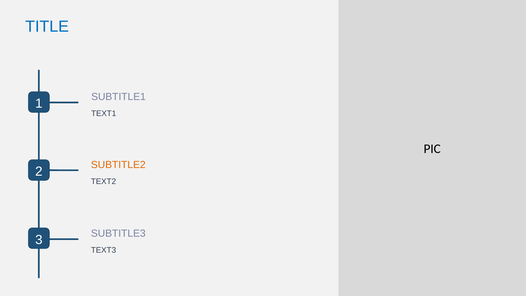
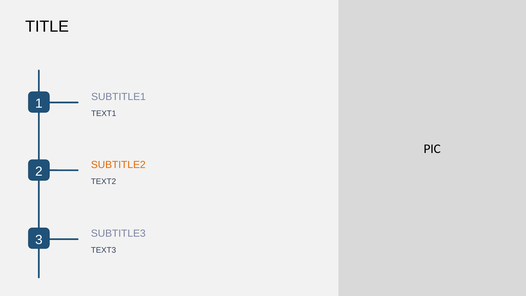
TITLE colour: blue -> black (47, 26)
